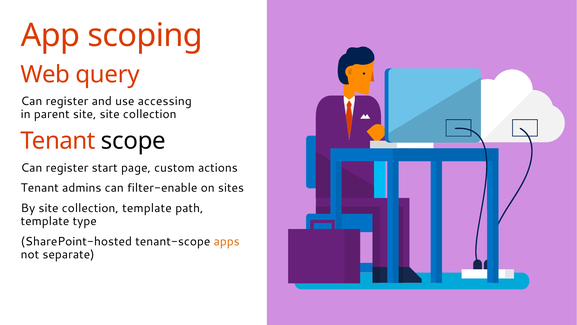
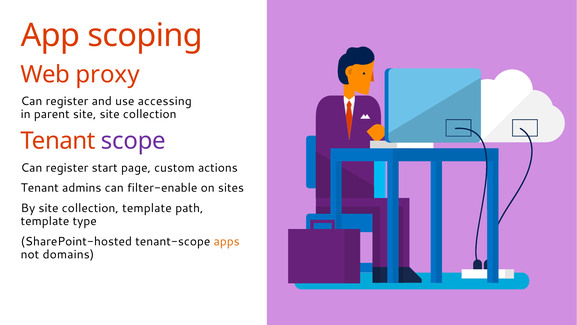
query: query -> proxy (107, 74)
scope colour: black -> purple (133, 141)
separate: separate -> domains (68, 254)
